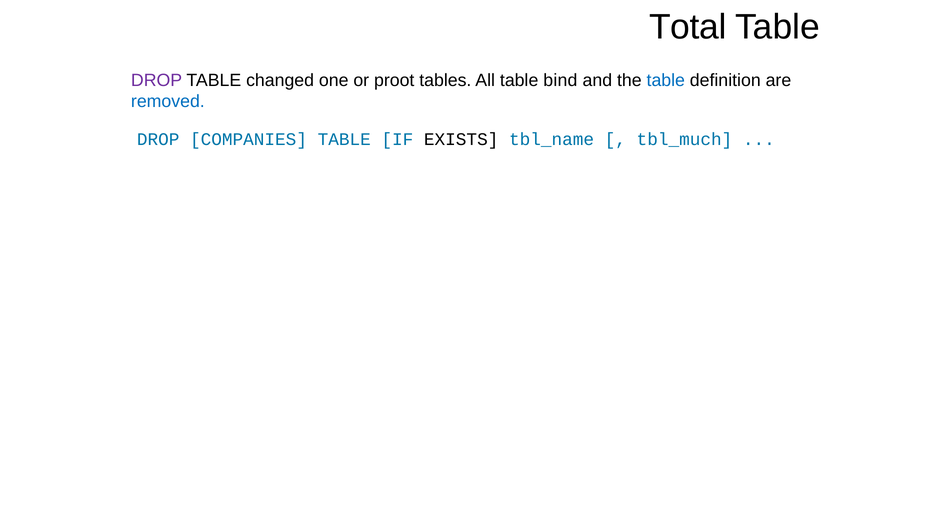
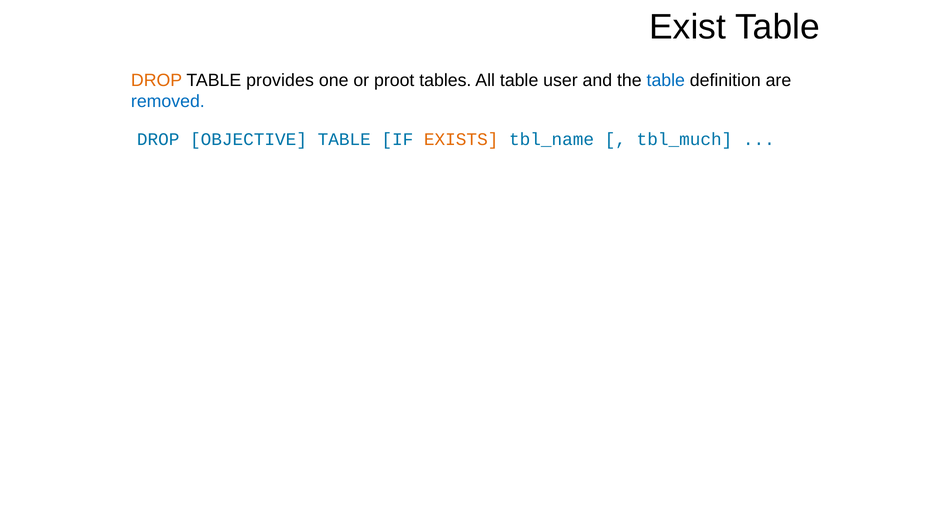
Total: Total -> Exist (688, 27)
DROP colour: purple -> orange (157, 80)
changed: changed -> provides (280, 80)
bind: bind -> user (560, 80)
COMPANIES: COMPANIES -> OBJECTIVE (249, 139)
EXISTS colour: black -> orange (461, 139)
